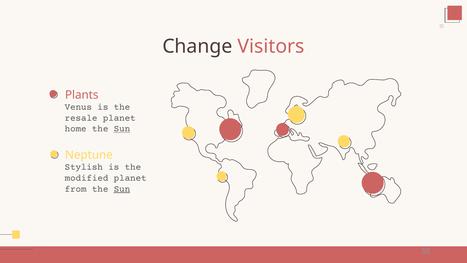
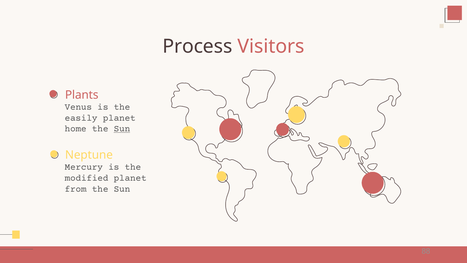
Change: Change -> Process (197, 46)
resale: resale -> easily (81, 118)
Stylish: Stylish -> Mercury (84, 167)
Sun underline: present -> none (122, 189)
